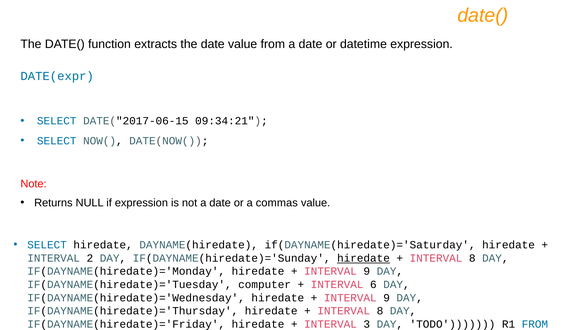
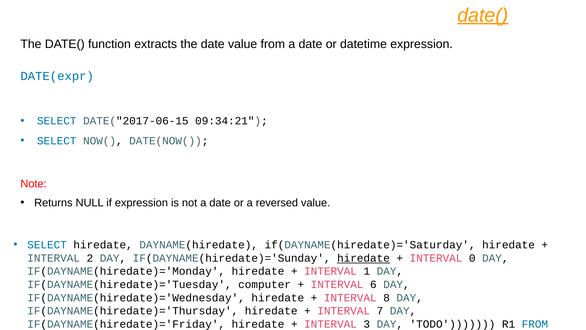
date( underline: none -> present (483, 15)
commas: commas -> reversed (277, 203)
8: 8 -> 0 (472, 258)
9: 9 -> 1 (367, 271)
9: 9 -> 8 (387, 297)
8: 8 -> 7 (380, 311)
